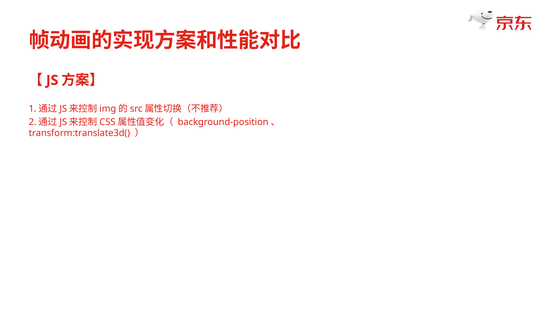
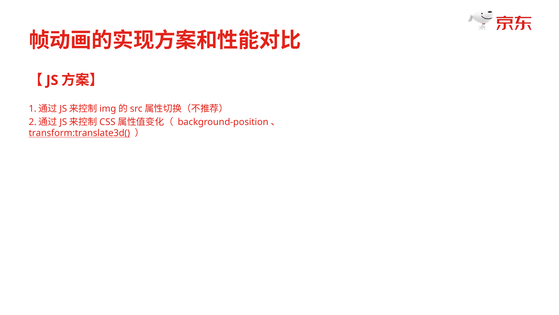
transform:translate3d( underline: none -> present (79, 133)
